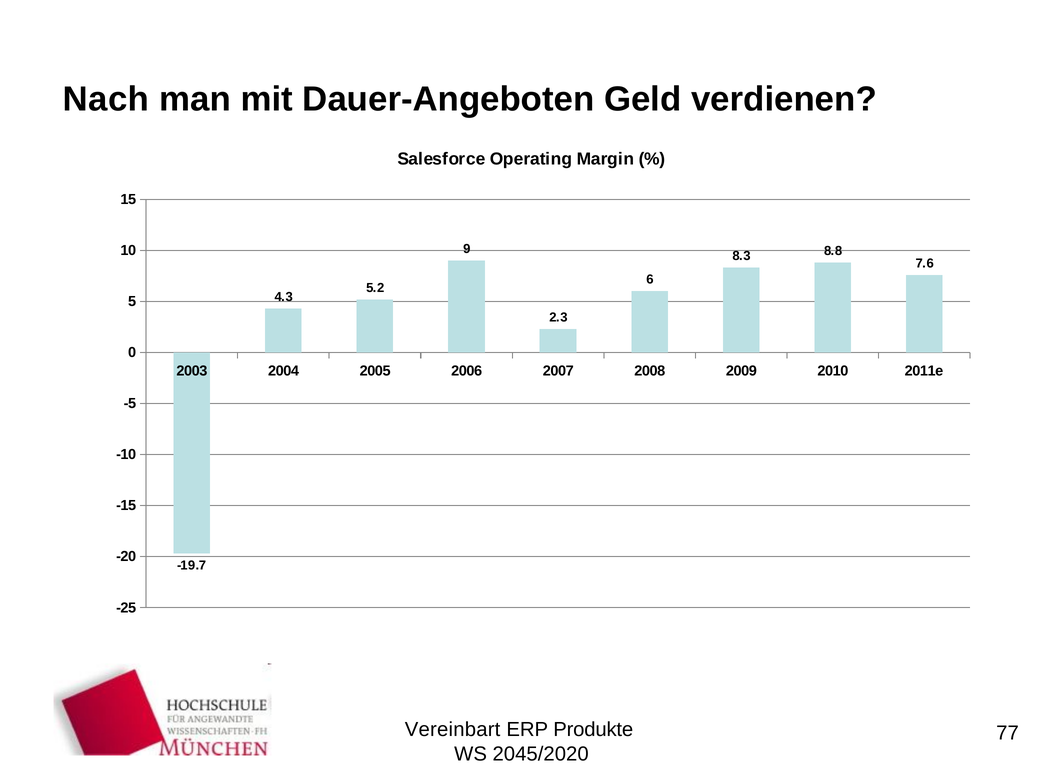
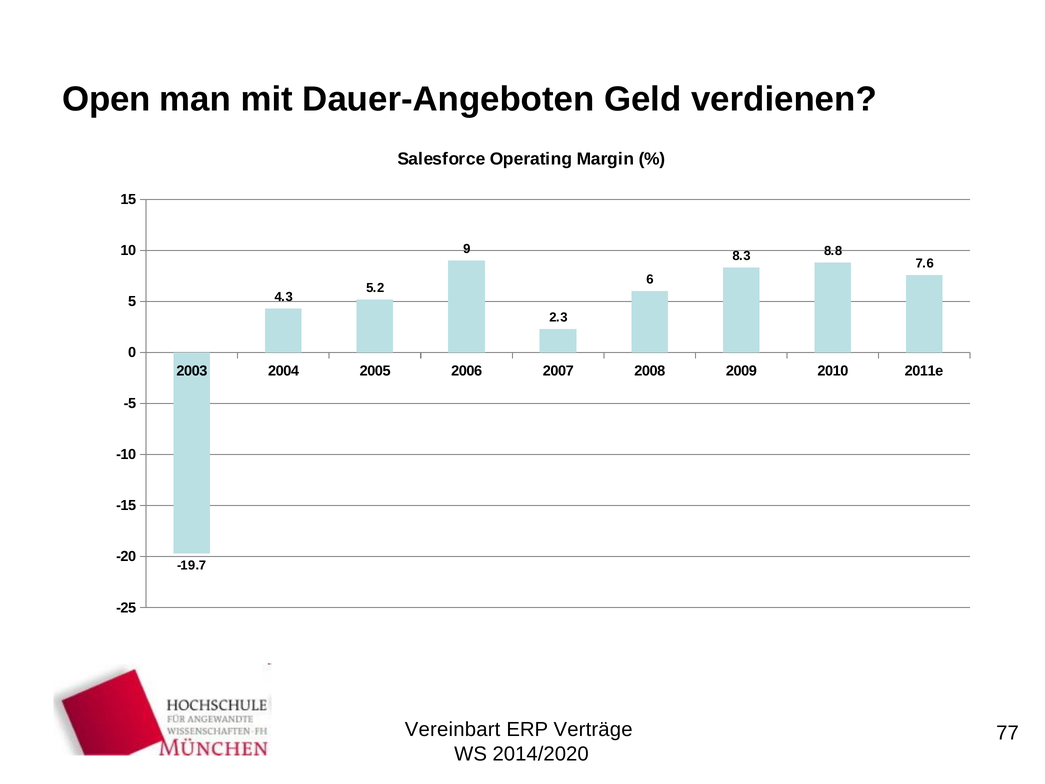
Nach: Nach -> Open (106, 99)
Produkte: Produkte -> Verträge (593, 729)
2045/2020: 2045/2020 -> 2014/2020 (541, 754)
